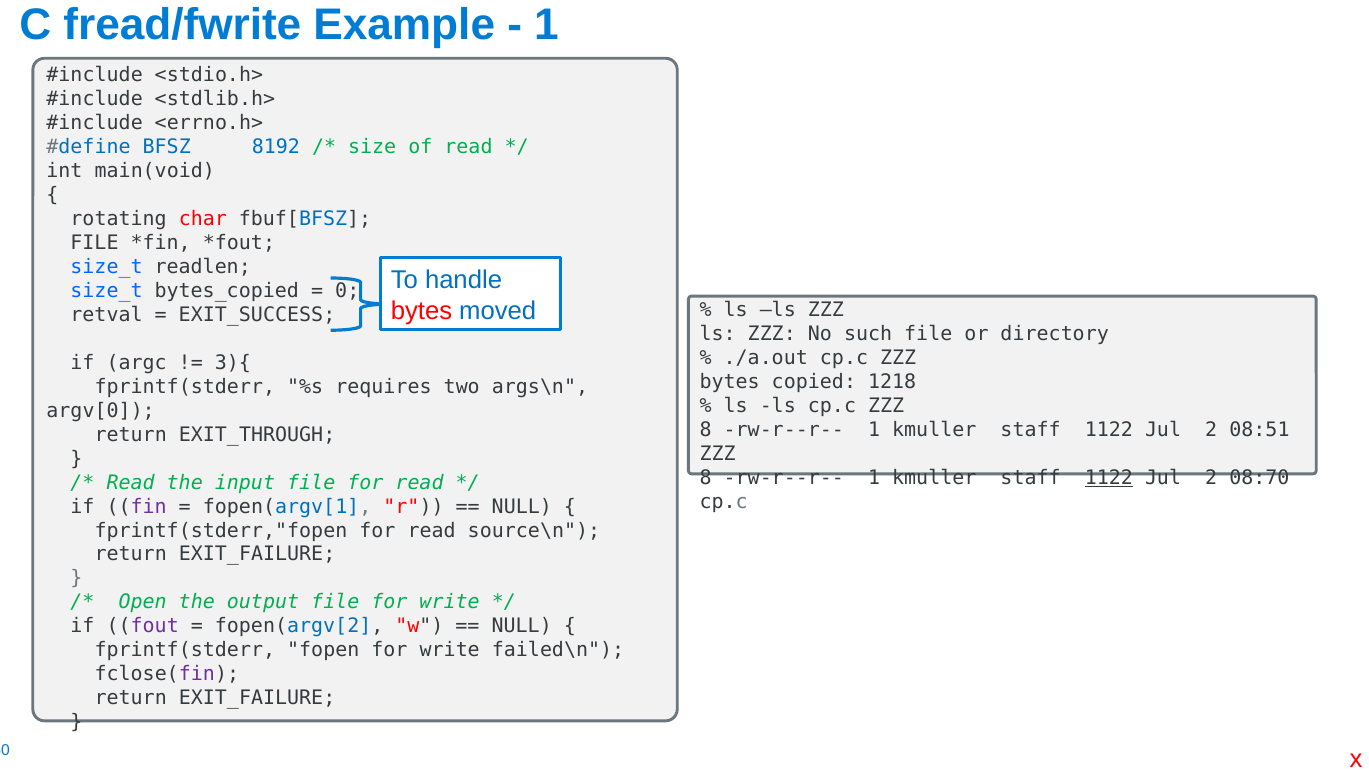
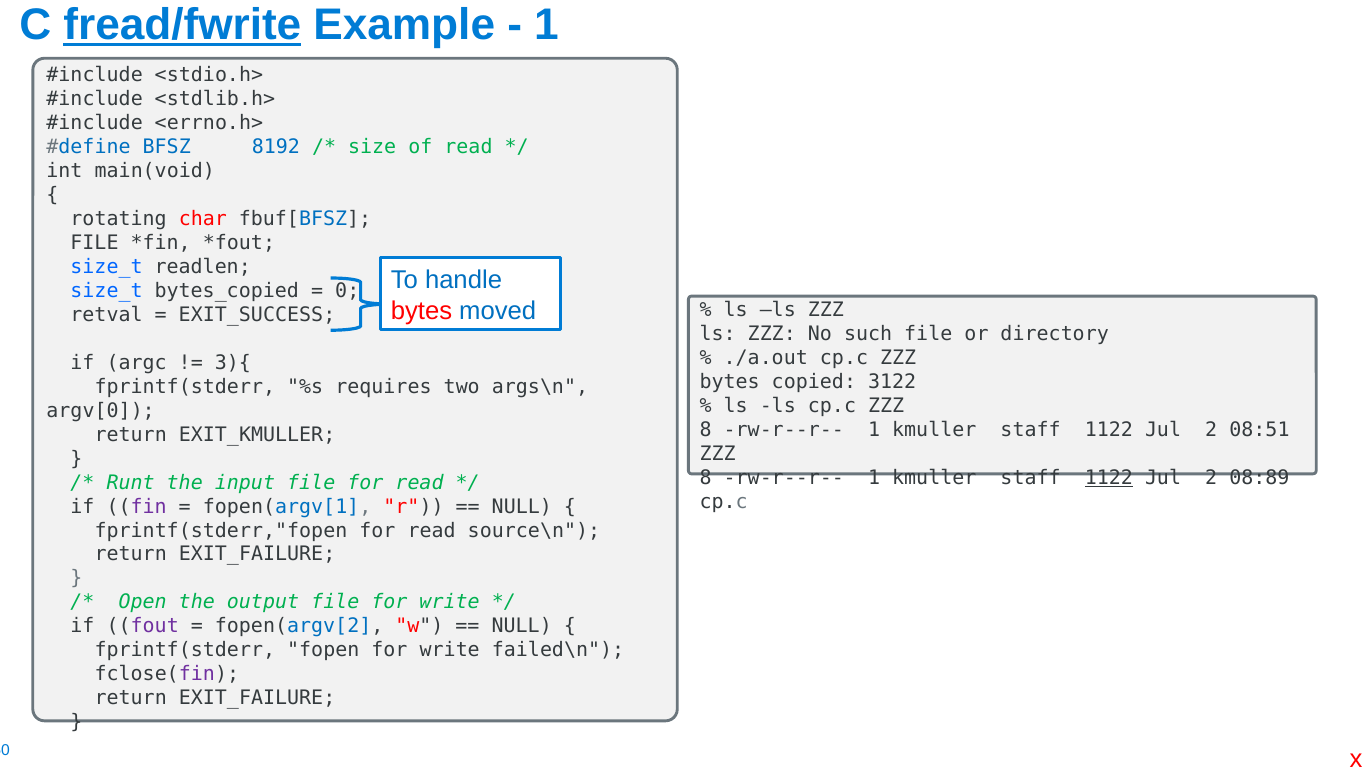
fread/fwrite underline: none -> present (182, 25)
1218: 1218 -> 3122 (892, 382)
EXIT_THROUGH: EXIT_THROUGH -> EXIT_KMULLER (257, 435)
08:70: 08:70 -> 08:89 (1259, 478)
Read: Read -> Runt (131, 483)
